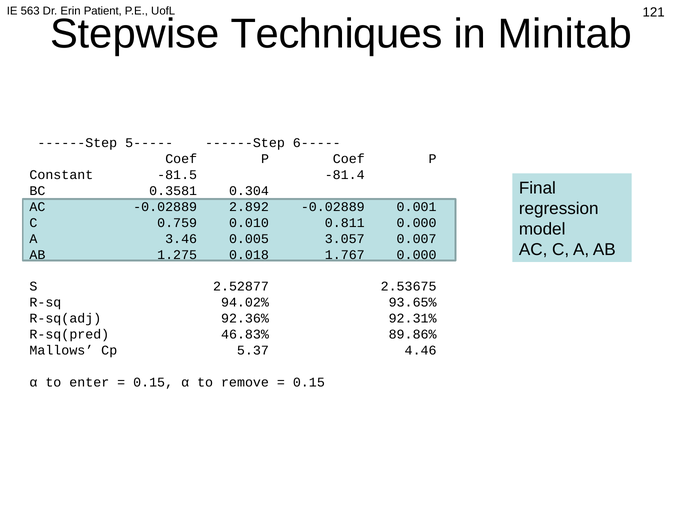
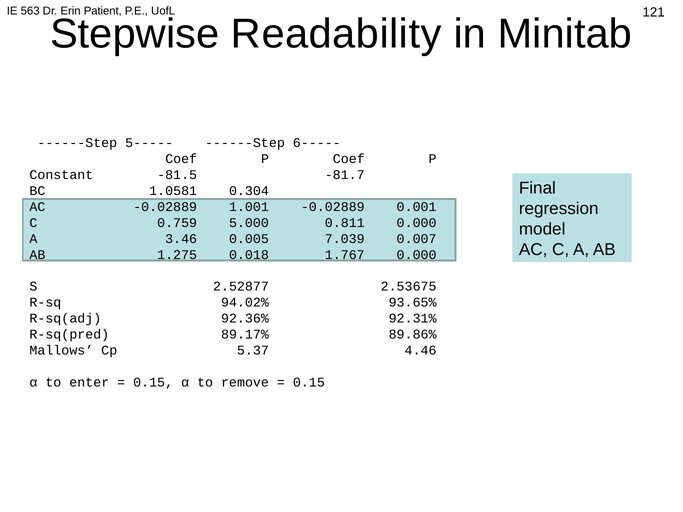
Techniques: Techniques -> Readability (336, 34)
-81.4: -81.4 -> -81.7 (345, 175)
0.3581: 0.3581 -> 1.0581 (173, 191)
2.892: 2.892 -> 1.001 (249, 207)
0.010: 0.010 -> 5.000 (249, 223)
3.057: 3.057 -> 7.039 (345, 239)
46.83%: 46.83% -> 89.17% (245, 334)
